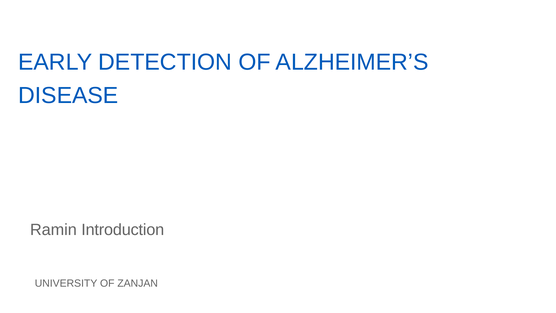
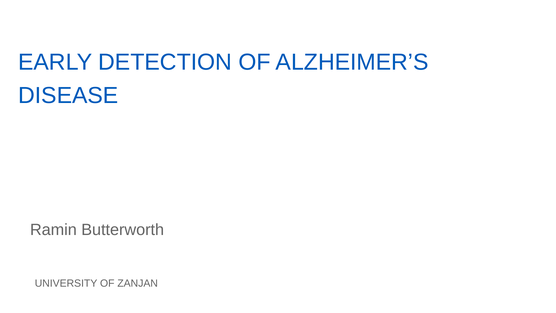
Introduction: Introduction -> Butterworth (123, 230)
